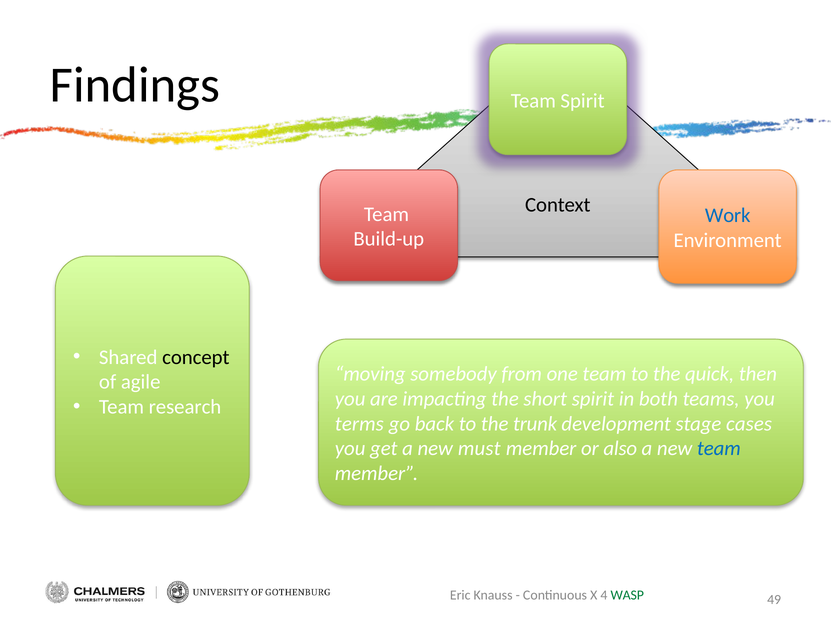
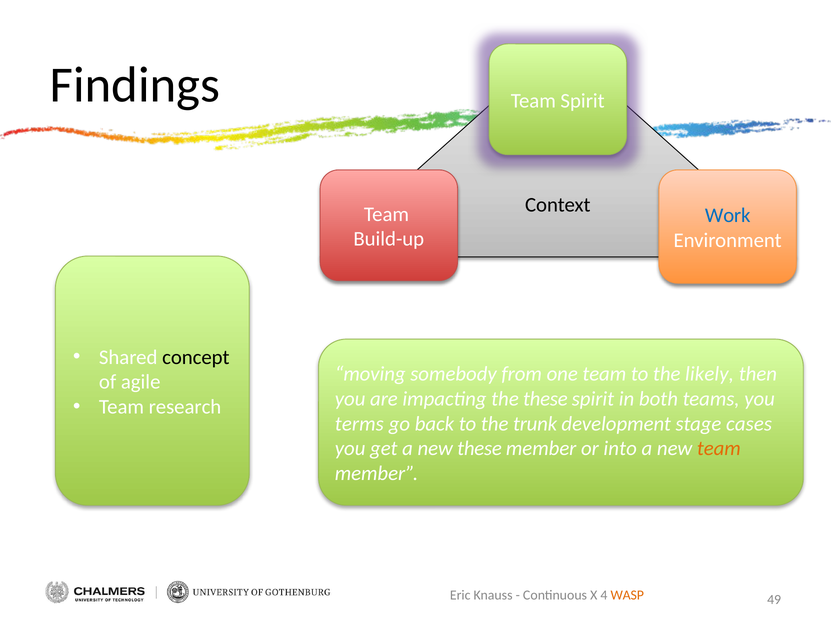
quick: quick -> likely (709, 374)
the short: short -> these (545, 399)
new must: must -> these (480, 449)
also: also -> into (620, 449)
team colour: blue -> orange (719, 449)
WASP colour: green -> orange (627, 595)
